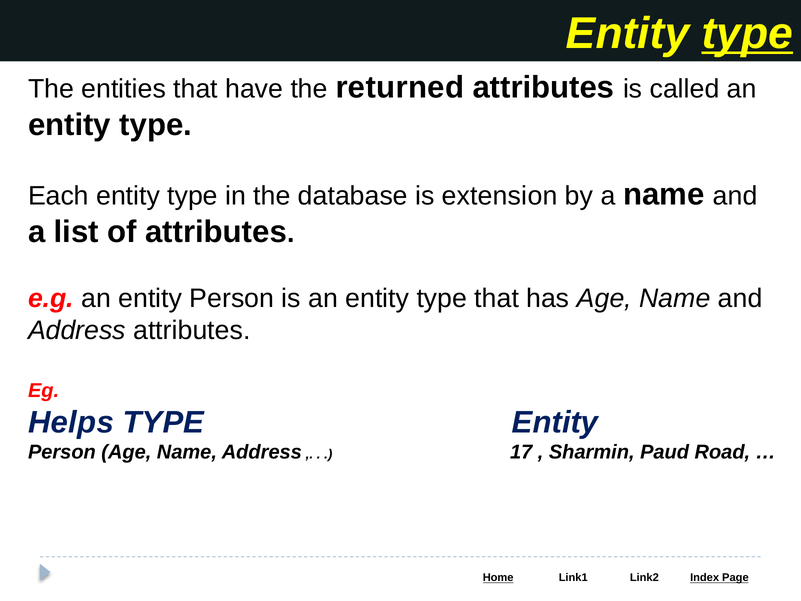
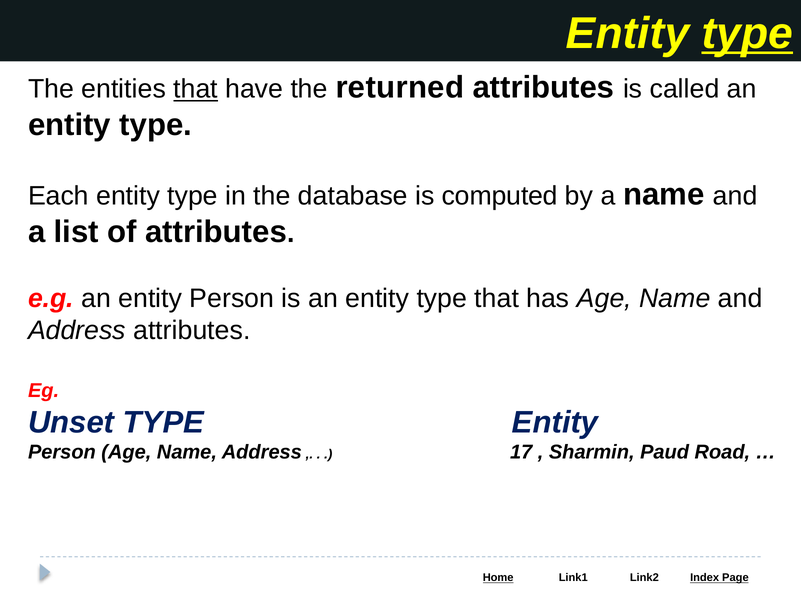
that underline: none -> present (196, 89)
extension: extension -> computed (500, 196)
Helps: Helps -> Unset (71, 422)
